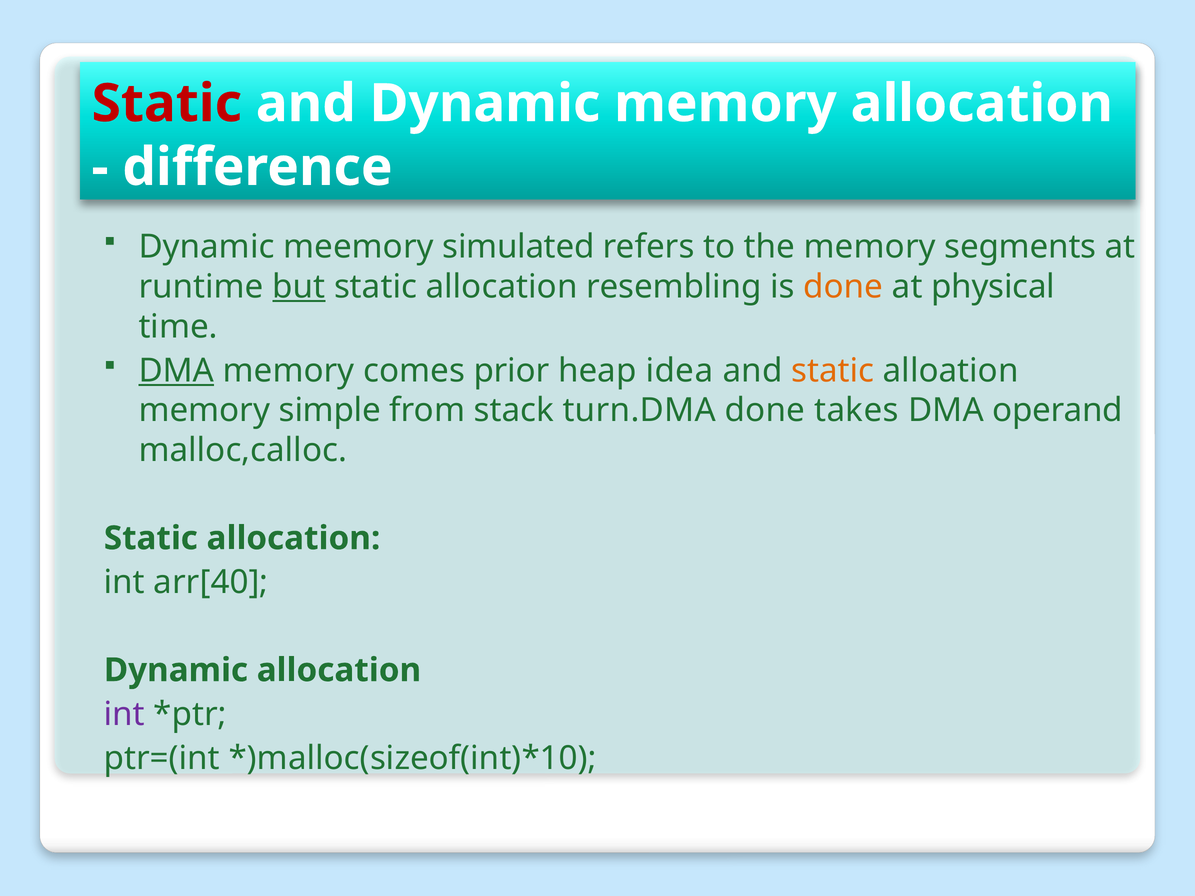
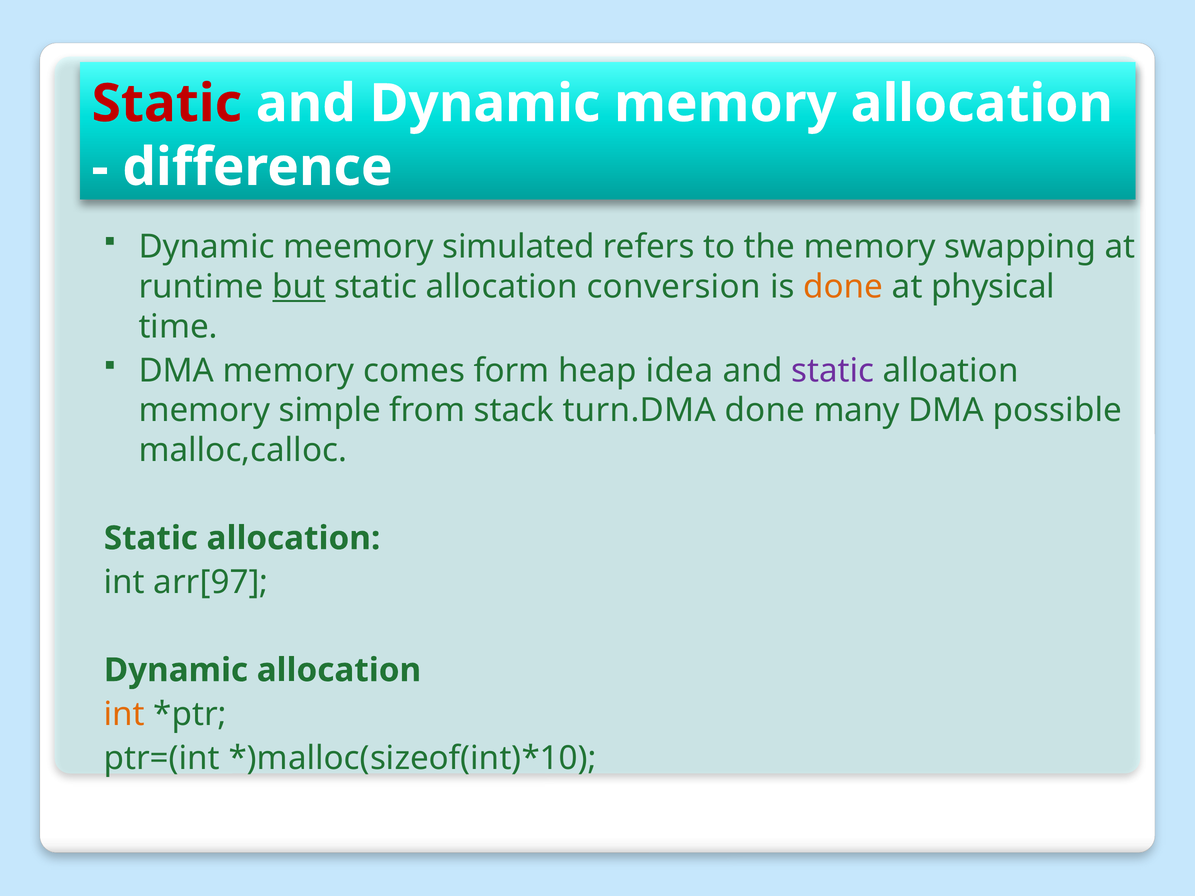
segments: segments -> swapping (1020, 247)
resembling: resembling -> conversion (674, 287)
DMA underline: present -> none (176, 371)
prior: prior -> form (512, 371)
static colour: orange -> purple (833, 371)
takes: takes -> many (857, 411)
operand: operand -> possible (1057, 411)
arr[40: arr[40 -> arr[97 (211, 582)
int colour: purple -> orange (124, 714)
